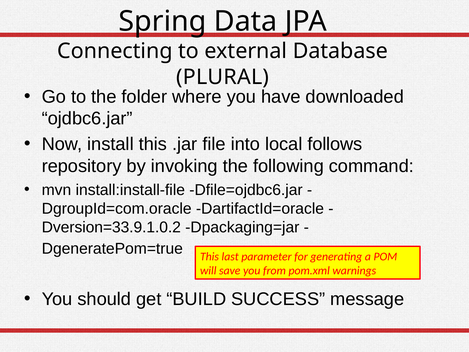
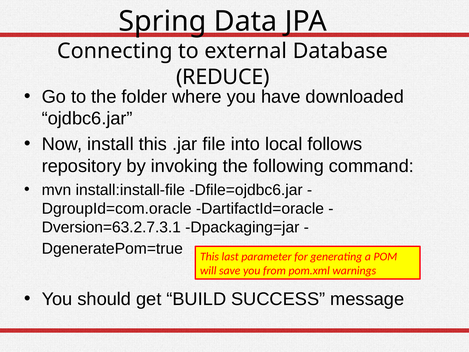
PLURAL: PLURAL -> REDUCE (223, 77)
Dversion=33.9.1.0.2: Dversion=33.9.1.0.2 -> Dversion=63.2.7.3.1 (111, 227)
